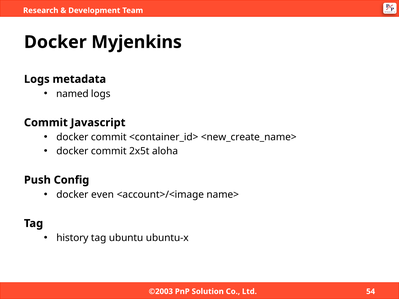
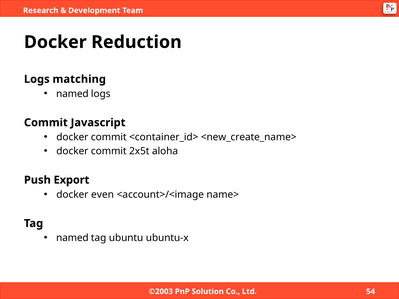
Myjenkins: Myjenkins -> Reduction (136, 42)
metadata: metadata -> matching (79, 79)
Config: Config -> Export (71, 180)
history: history -> named (72, 238)
